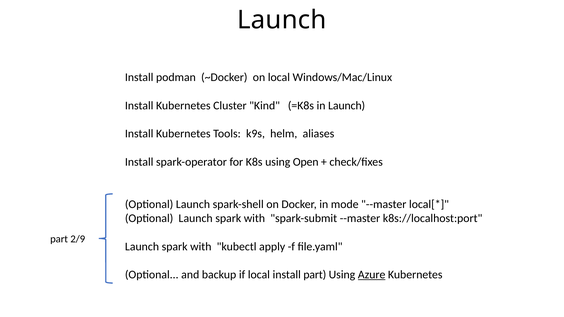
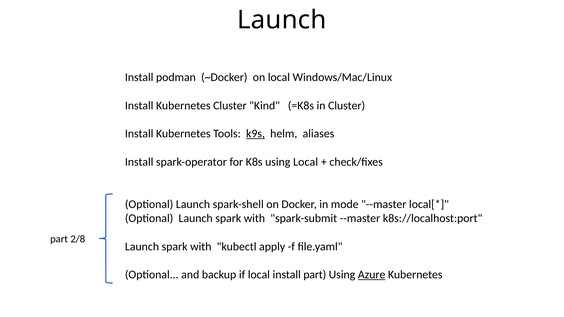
in Launch: Launch -> Cluster (347, 106)
k9s underline: none -> present (256, 134)
using Open: Open -> Local (306, 162)
2/9: 2/9 -> 2/8 (78, 239)
